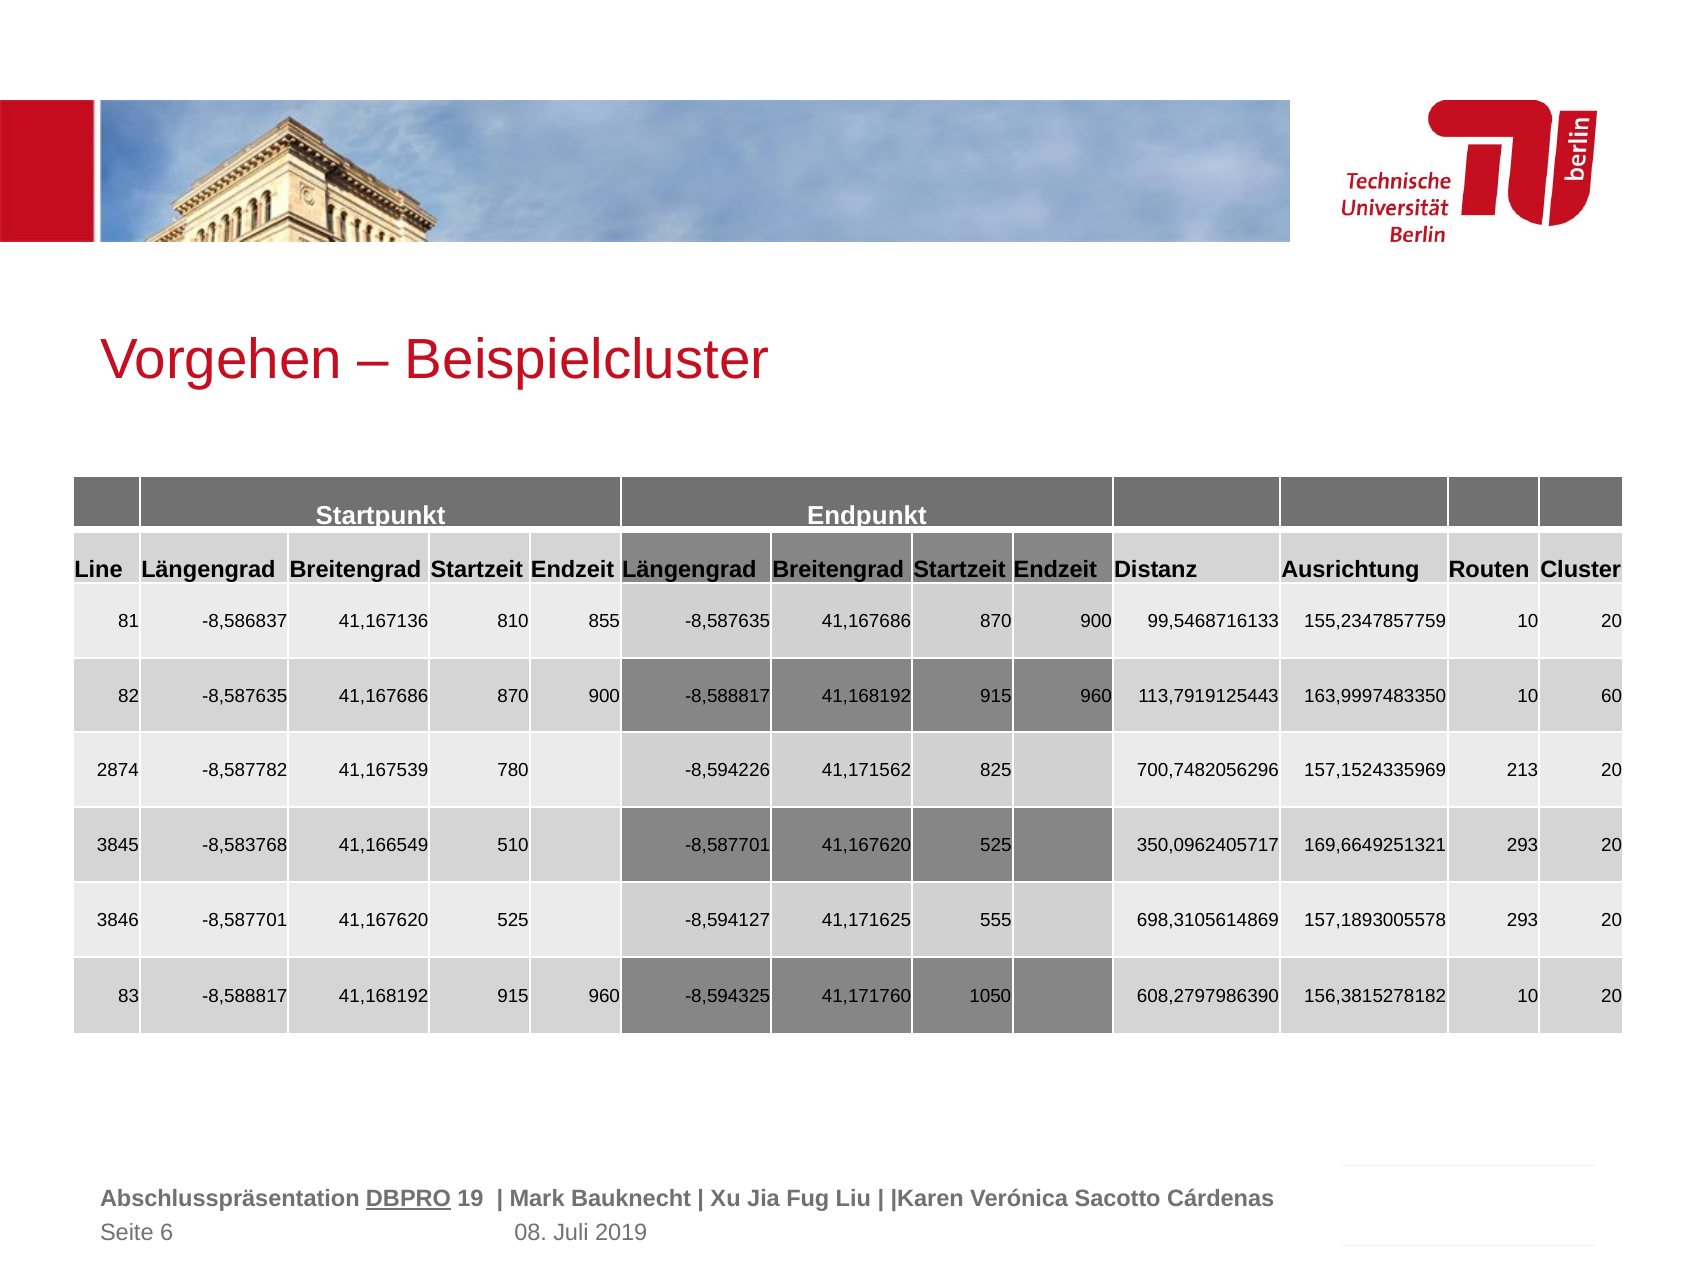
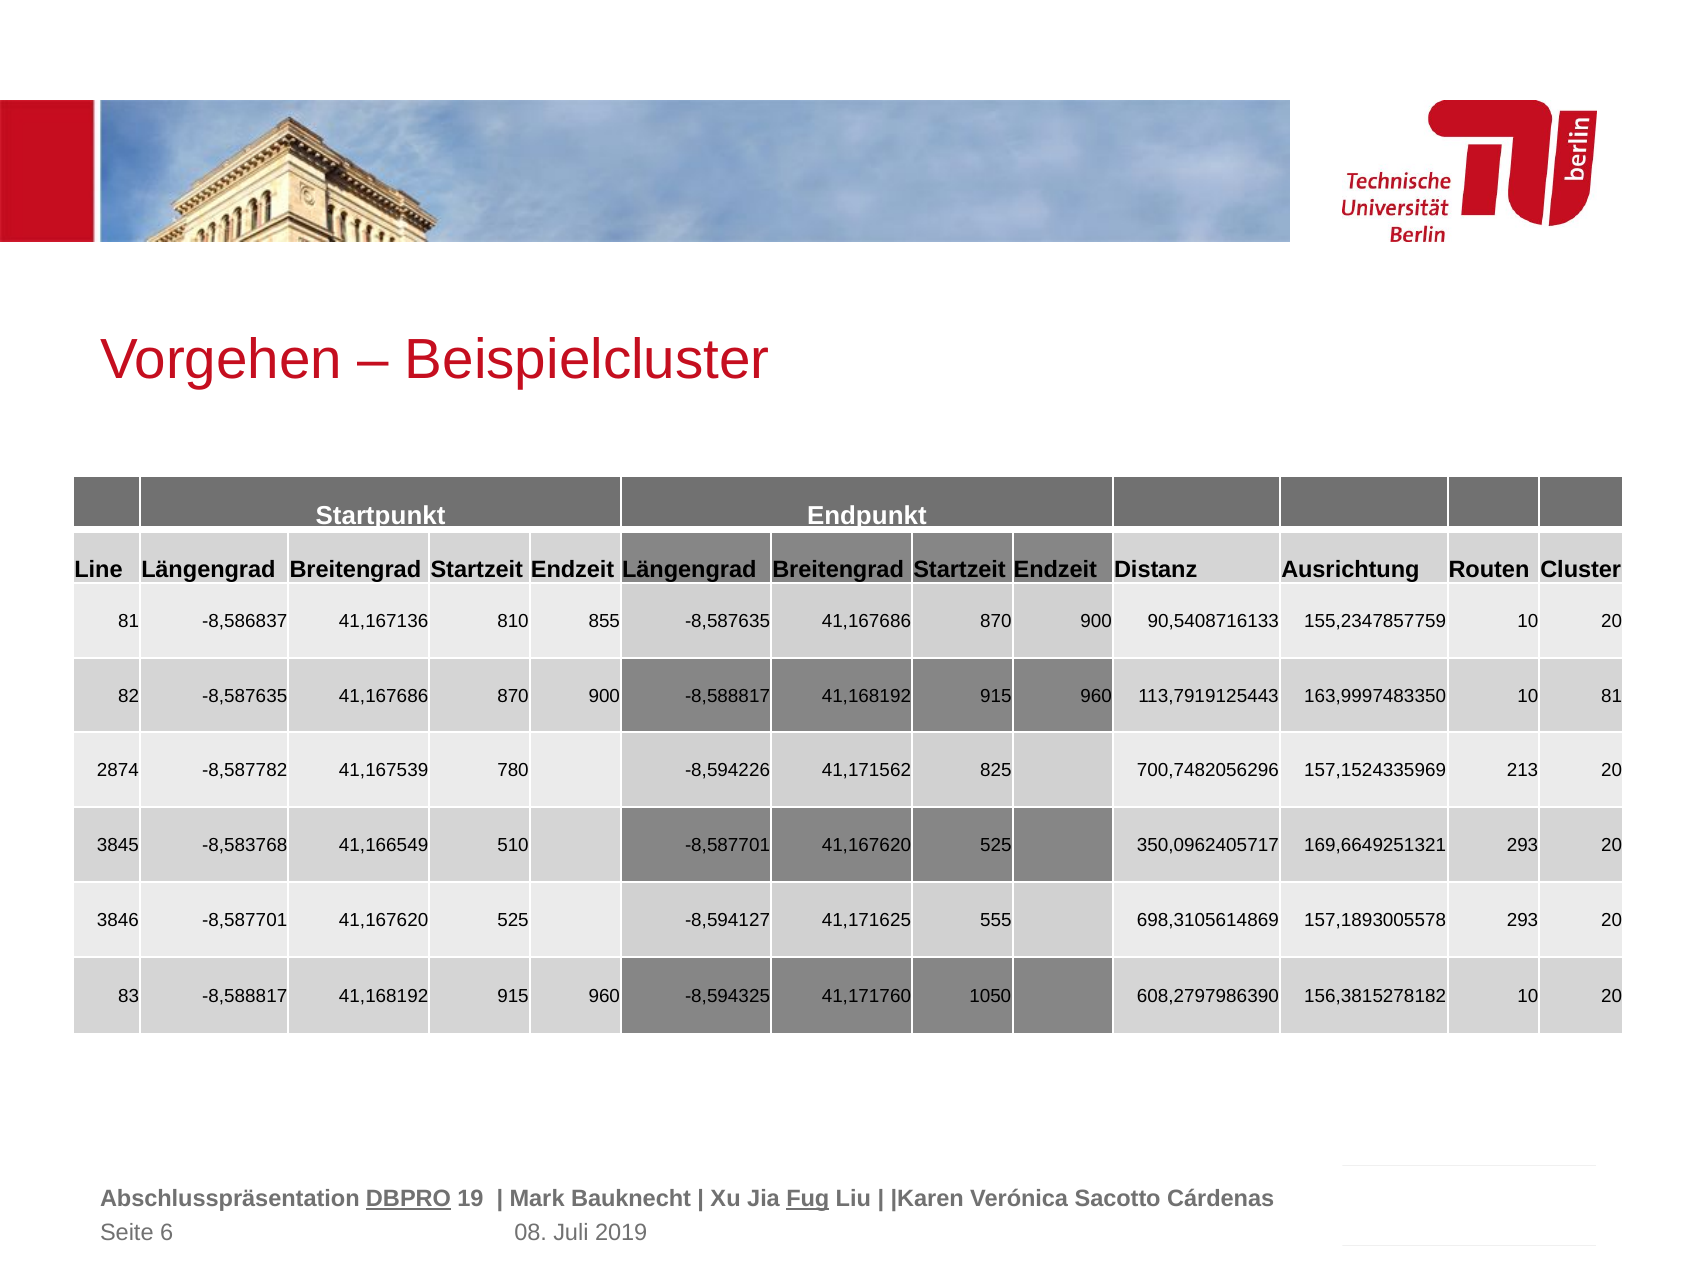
99,5468716133: 99,5468716133 -> 90,5408716133 (1213, 621)
10 60: 60 -> 81 (1612, 696)
Fug underline: none -> present (808, 1198)
